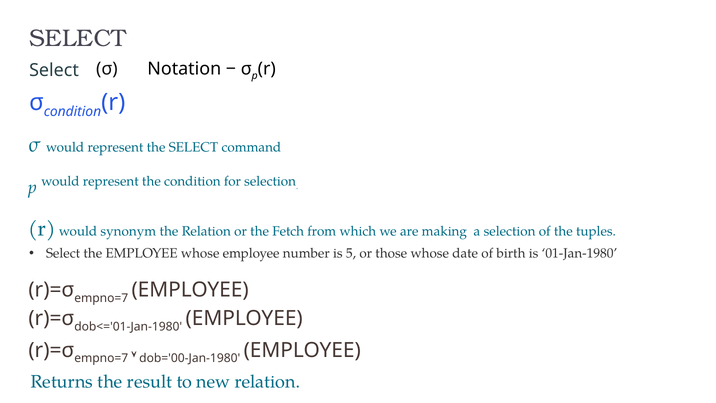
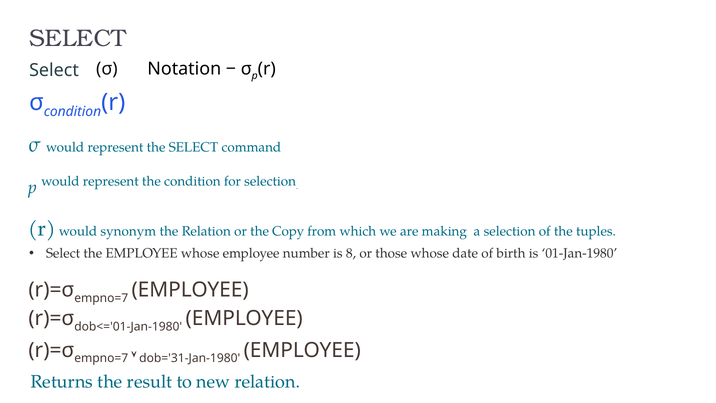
Fetch: Fetch -> Copy (288, 231)
5: 5 -> 8 (351, 253)
dob='00-Jan-1980: dob='00-Jan-1980 -> dob='31-Jan-1980 (190, 358)
